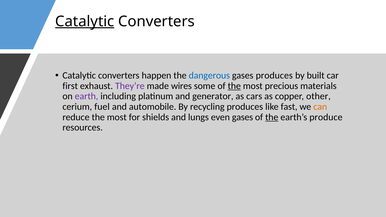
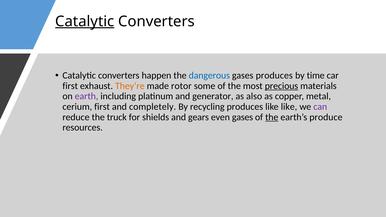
built: built -> time (316, 76)
They’re colour: purple -> orange (130, 86)
wires: wires -> rotor (181, 86)
the underline: present -> none (234, 86)
precious underline: none -> present (281, 86)
cars: cars -> also (254, 96)
other: other -> metal (319, 96)
cerium fuel: fuel -> first (102, 107)
automobile: automobile -> completely (153, 107)
like fast: fast -> like (289, 107)
can colour: orange -> purple (320, 107)
reduce the most: most -> truck (117, 117)
lungs: lungs -> gears (199, 117)
